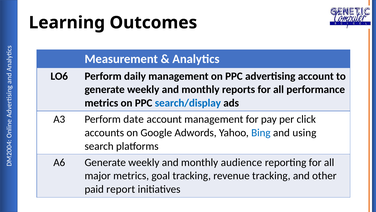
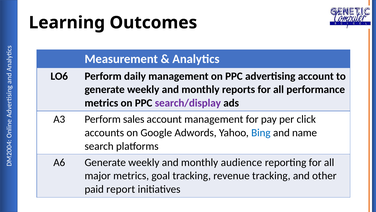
search/display colour: blue -> purple (188, 103)
date: date -> sales (134, 119)
using: using -> name (305, 132)
